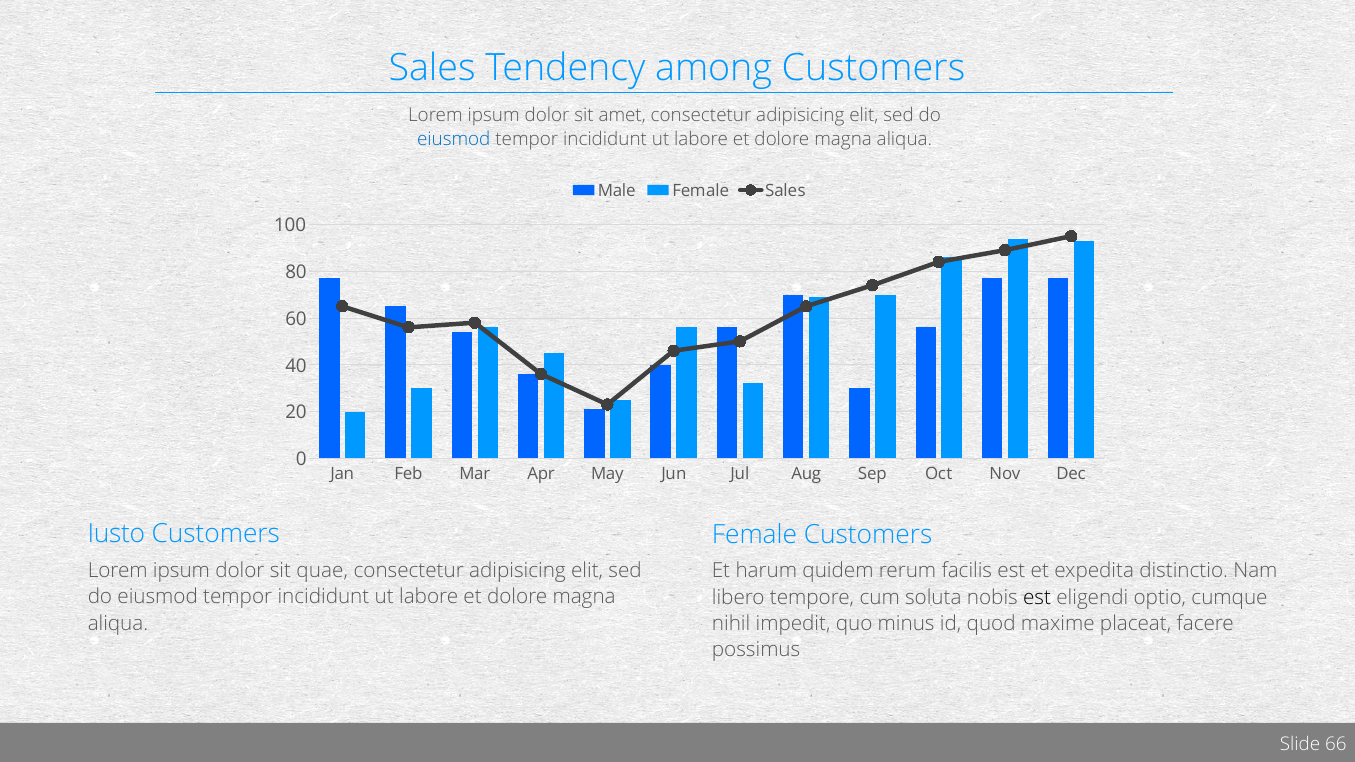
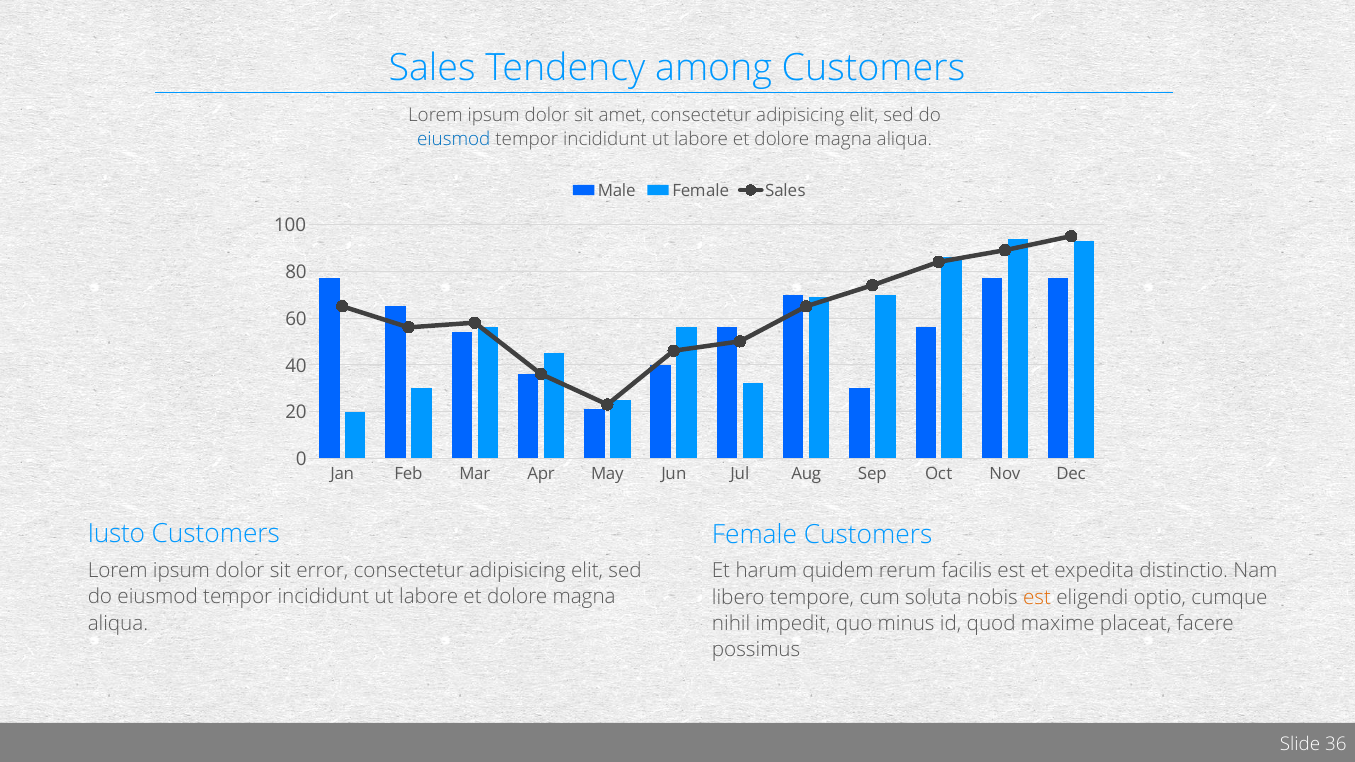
quae: quae -> error (322, 571)
est colour: black -> orange (1037, 597)
66: 66 -> 36 (1336, 744)
